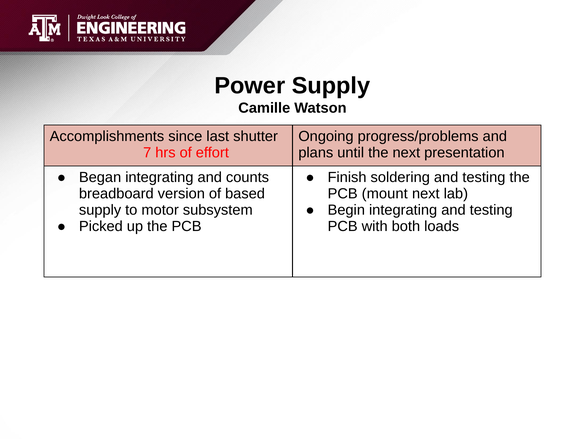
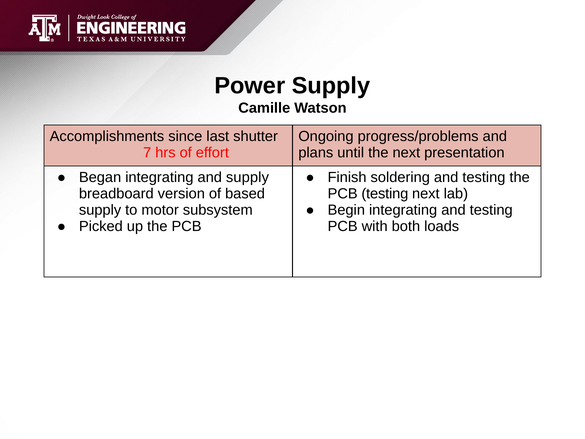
and counts: counts -> supply (247, 177)
PCB mount: mount -> testing (385, 194)
